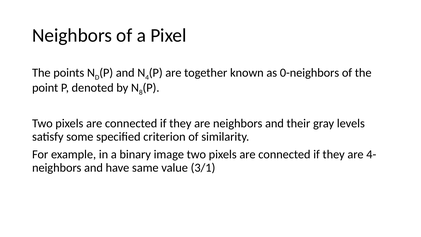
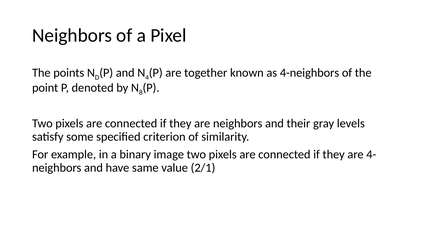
0-neighbors: 0-neighbors -> 4-neighbors (310, 73)
3/1: 3/1 -> 2/1 (203, 168)
